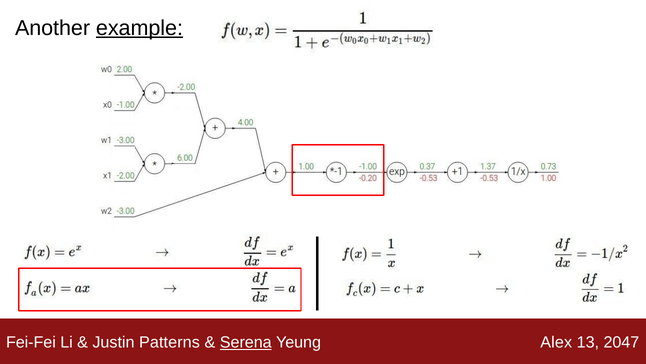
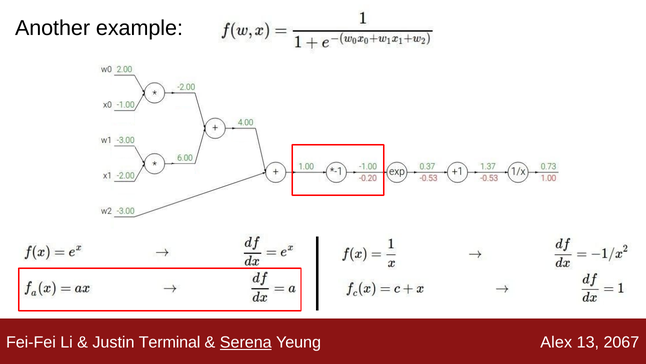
example underline: present -> none (139, 28)
Patterns: Patterns -> Terminal (170, 342)
2047: 2047 -> 2067 (621, 342)
